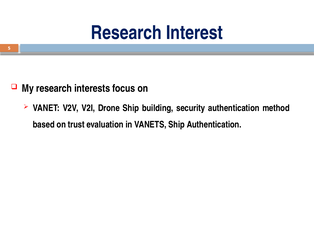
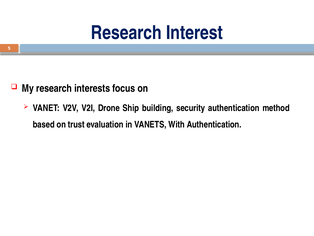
VANETS Ship: Ship -> With (177, 124)
